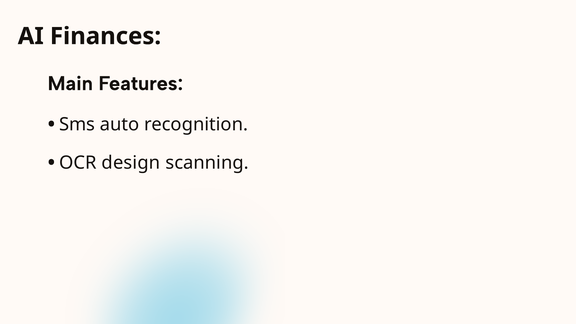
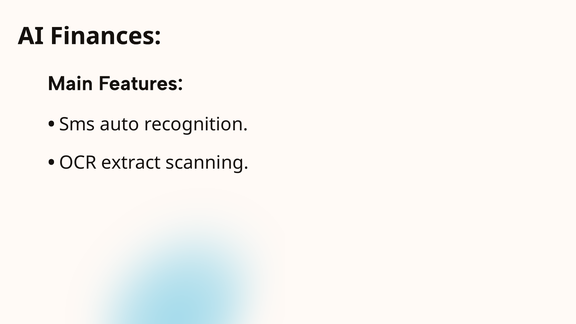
design: design -> extract (131, 163)
